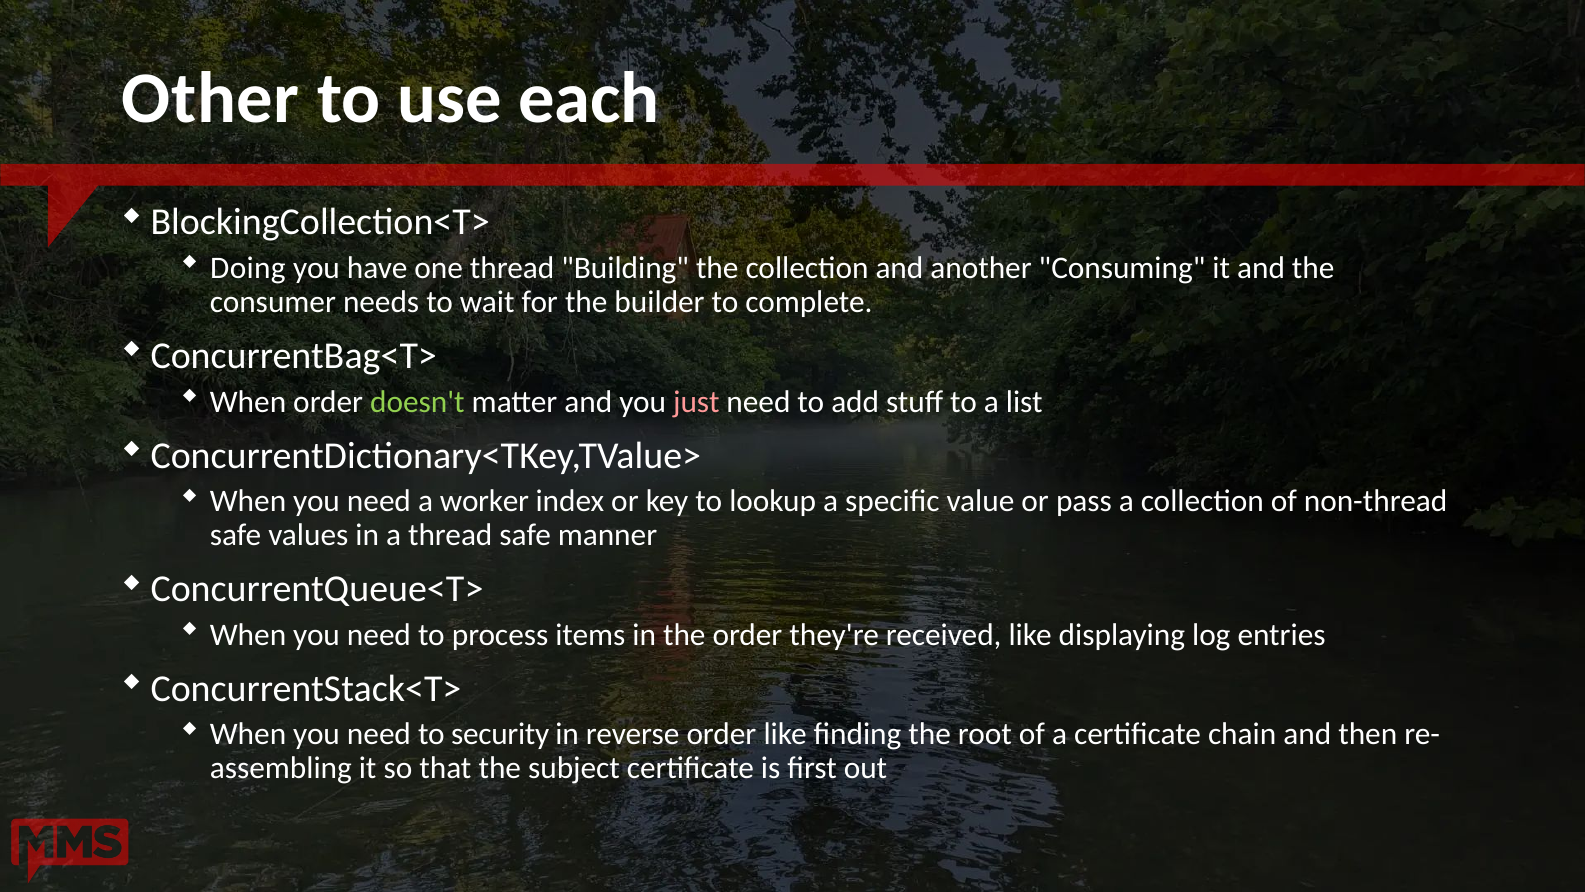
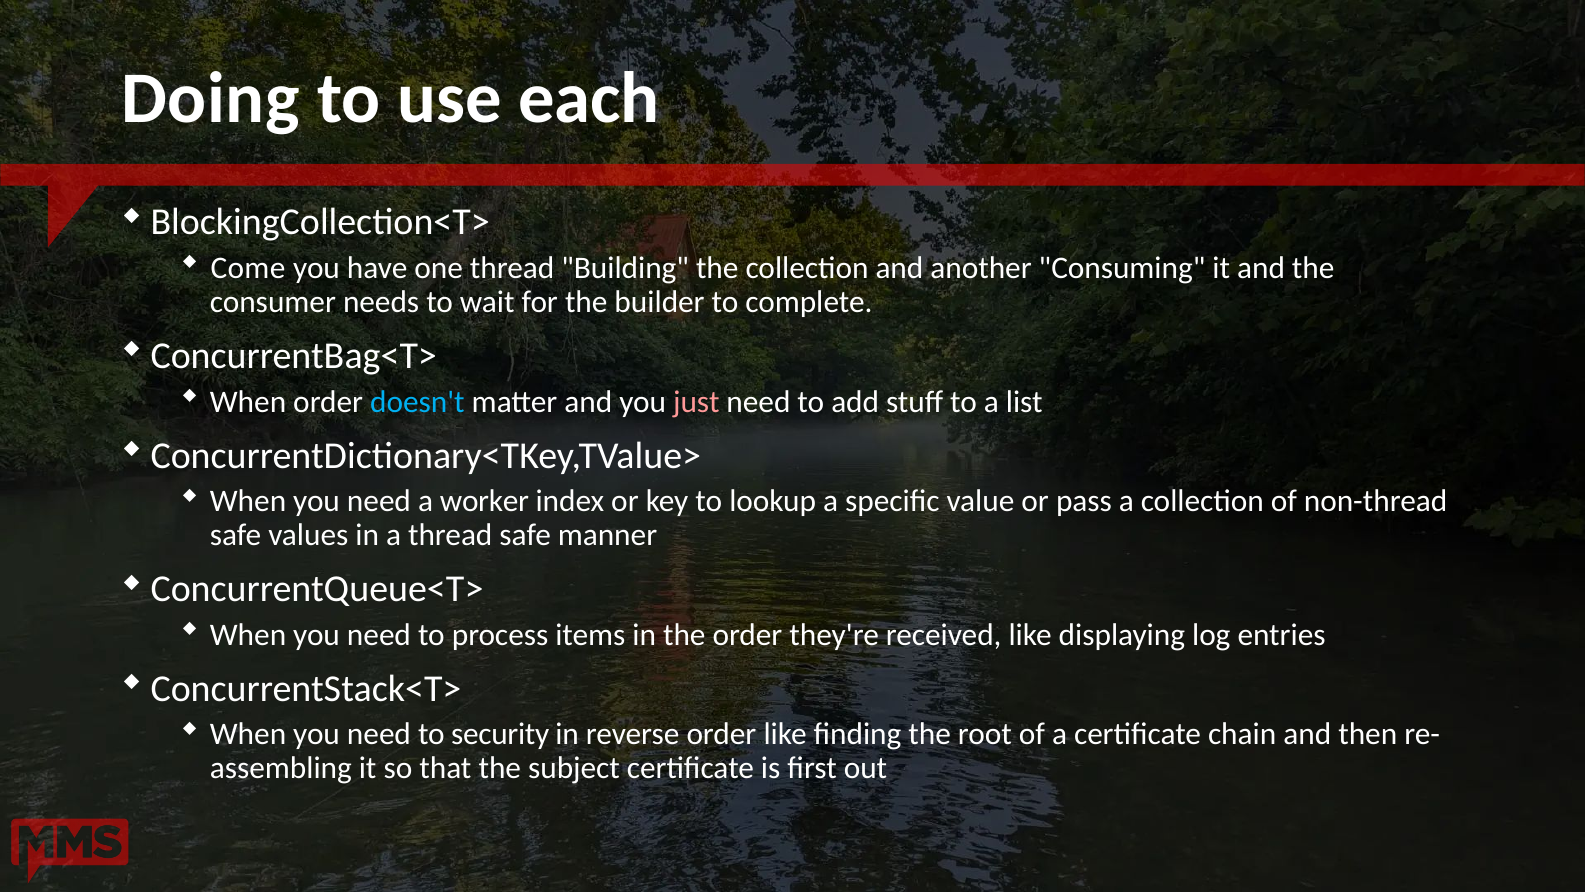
Other: Other -> Doing (211, 99)
Doing: Doing -> Come (248, 268)
doesn't colour: light green -> light blue (417, 401)
